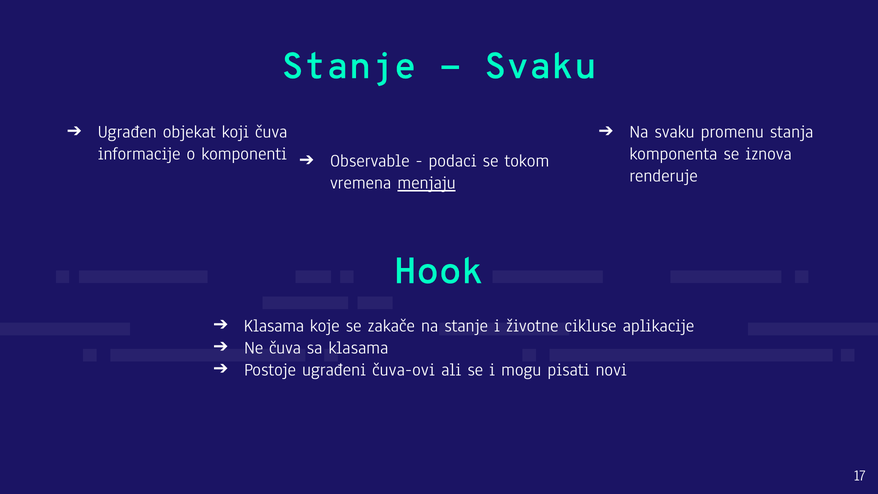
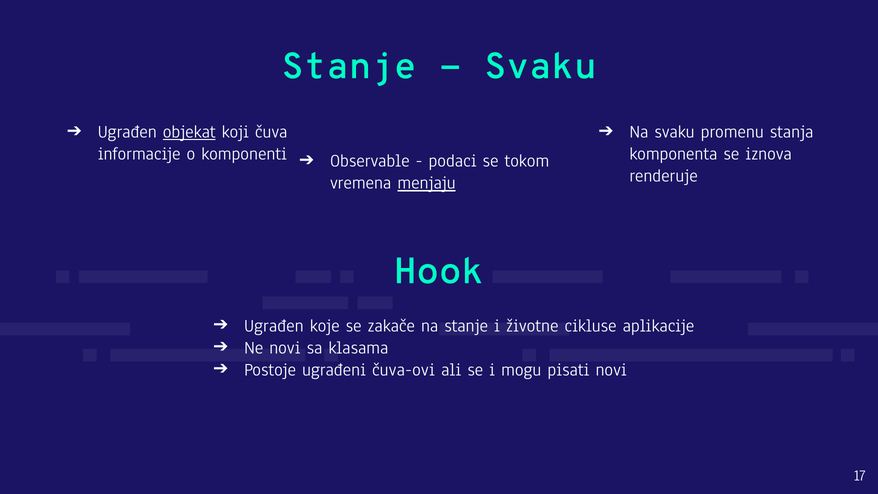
objekat underline: none -> present (189, 132)
Klasama: Klasama -> Ugrađen (274, 326)
Ne čuva: čuva -> novi (285, 348)
